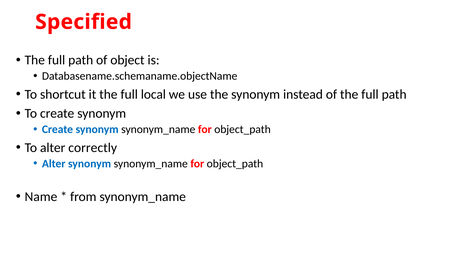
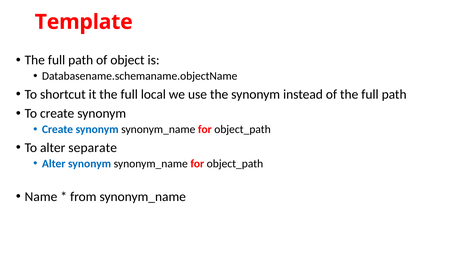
Specified: Specified -> Template (84, 22)
correctly: correctly -> separate (93, 148)
